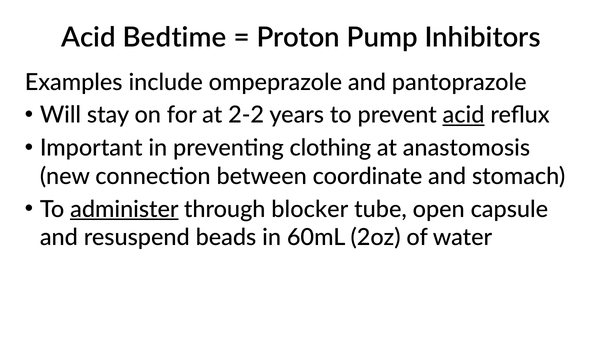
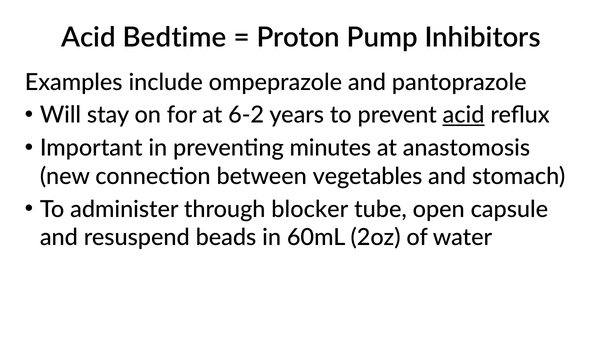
2-2: 2-2 -> 6-2 (246, 115)
clothing: clothing -> minutes (330, 148)
coordinate: coordinate -> vegetables (368, 176)
administer underline: present -> none (124, 209)
